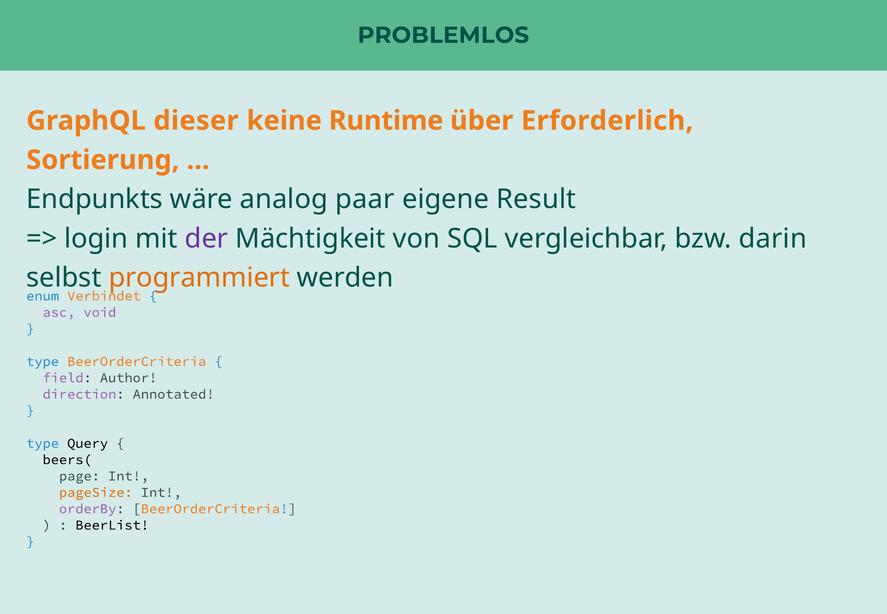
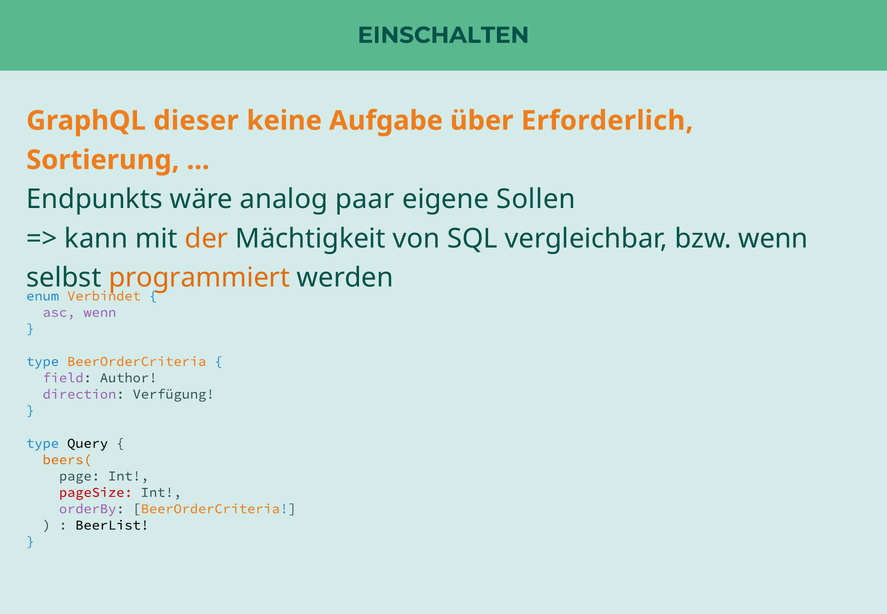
PROBLEMLOS: PROBLEMLOS -> EINSCHALTEN (443, 35)
Runtime: Runtime -> Aufgabe (386, 121)
Result: Result -> Sollen (536, 199)
login: login -> kann (96, 239)
der colour: purple -> orange (206, 239)
bzw darin: darin -> wenn (773, 239)
asc void: void -> wenn (100, 312)
Annotated: Annotated -> Verfügung (174, 394)
beers( colour: black -> orange (67, 460)
pageSize colour: orange -> red (96, 492)
